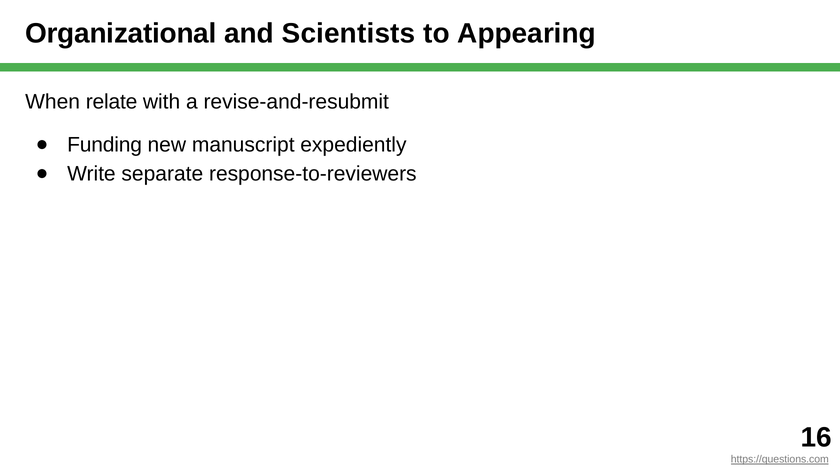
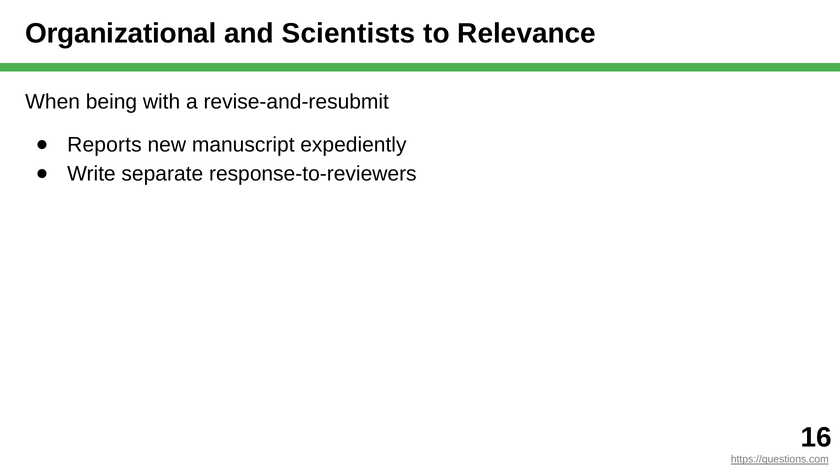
Appearing: Appearing -> Relevance (527, 33)
relate: relate -> being (111, 102)
Funding: Funding -> Reports (104, 145)
